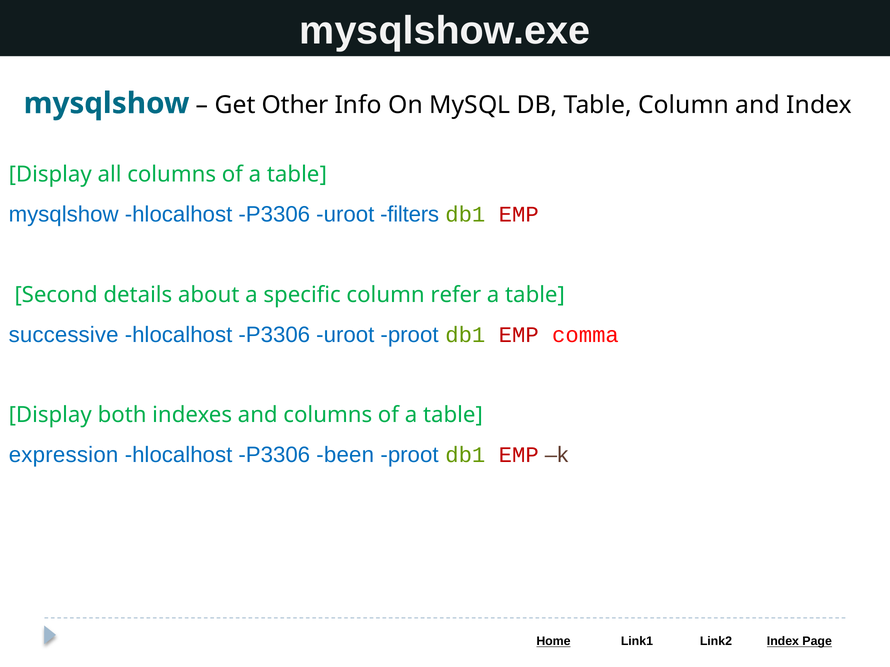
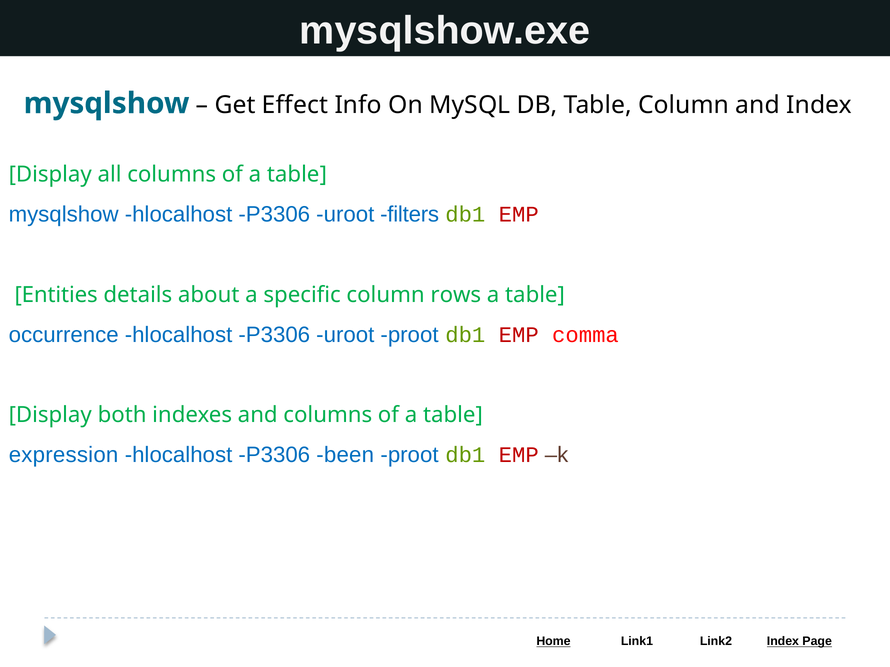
Other: Other -> Effect (295, 105)
Second: Second -> Entities (56, 295)
refer: refer -> rows (456, 295)
successive: successive -> occurrence (64, 335)
